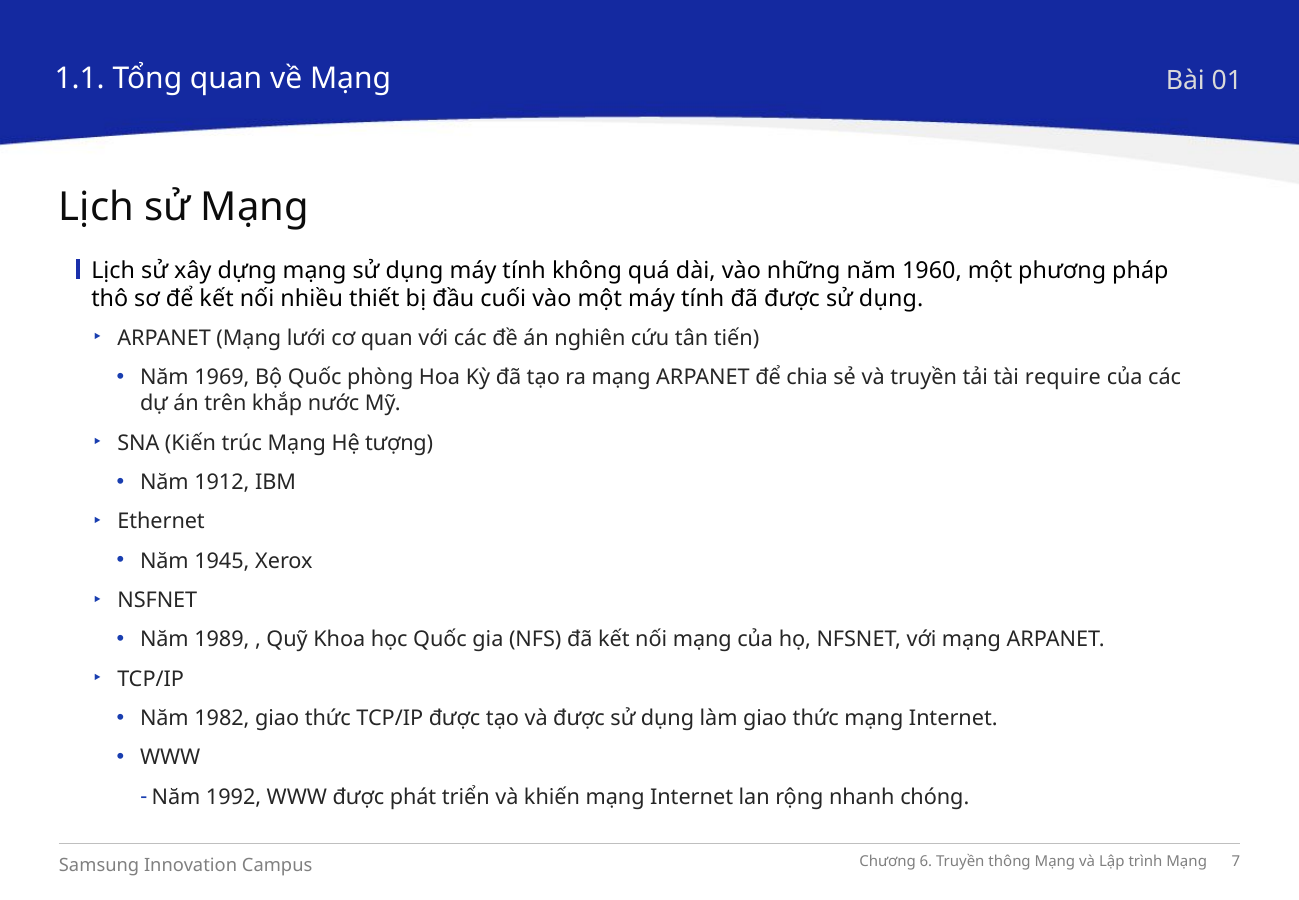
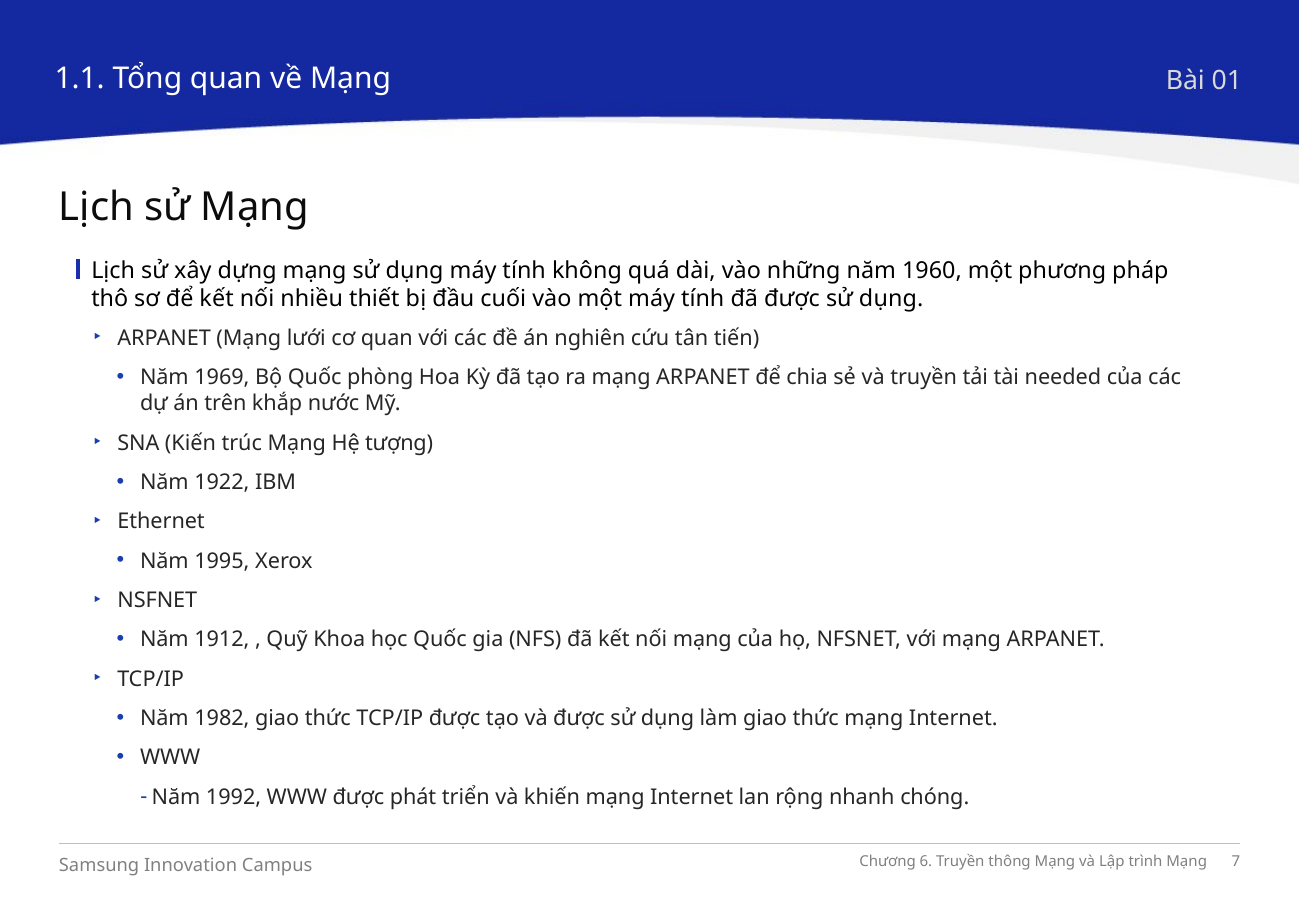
require: require -> needed (1063, 377)
1912: 1912 -> 1922 (222, 482)
1945: 1945 -> 1995 (222, 561)
1989: 1989 -> 1912 (222, 639)
